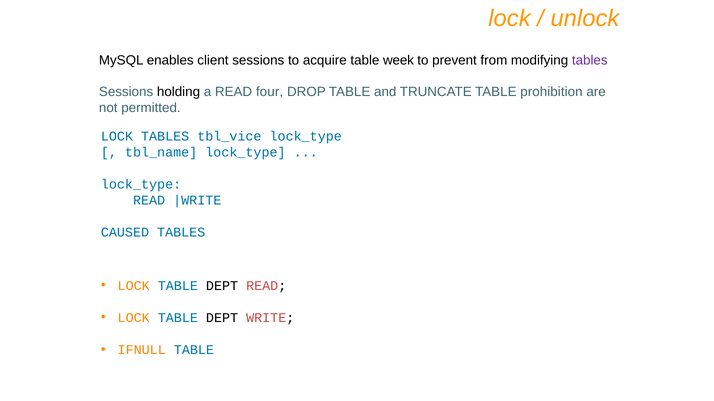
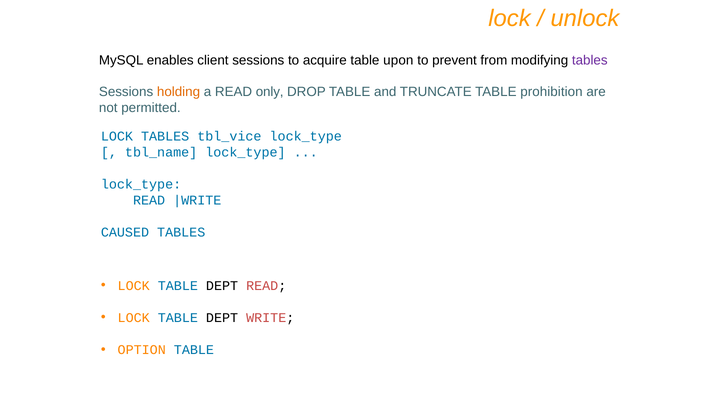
week: week -> upon (398, 61)
holding colour: black -> orange (179, 92)
four: four -> only (270, 92)
IFNULL: IFNULL -> OPTION (142, 350)
